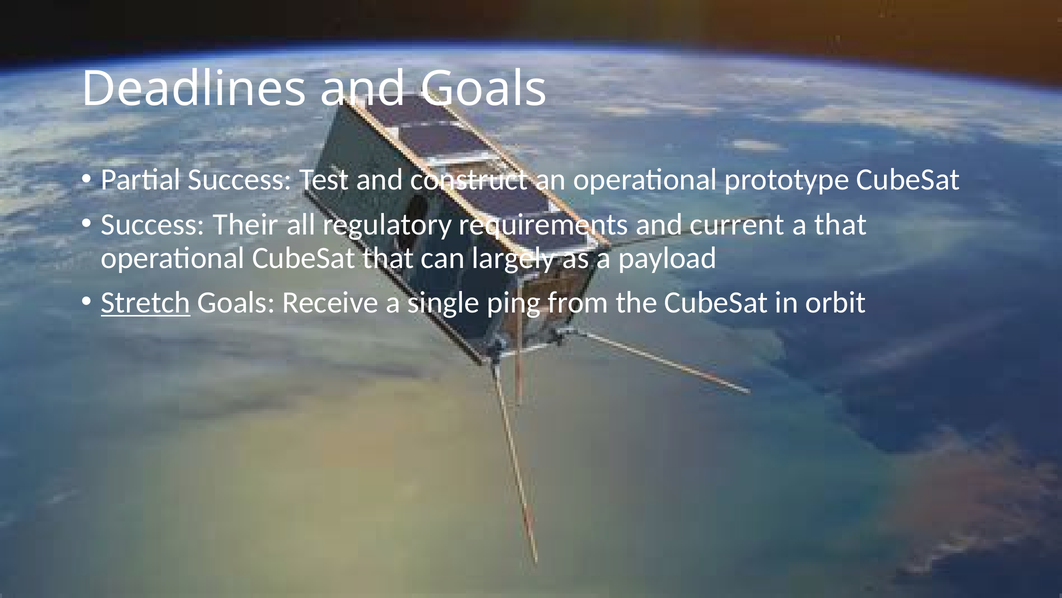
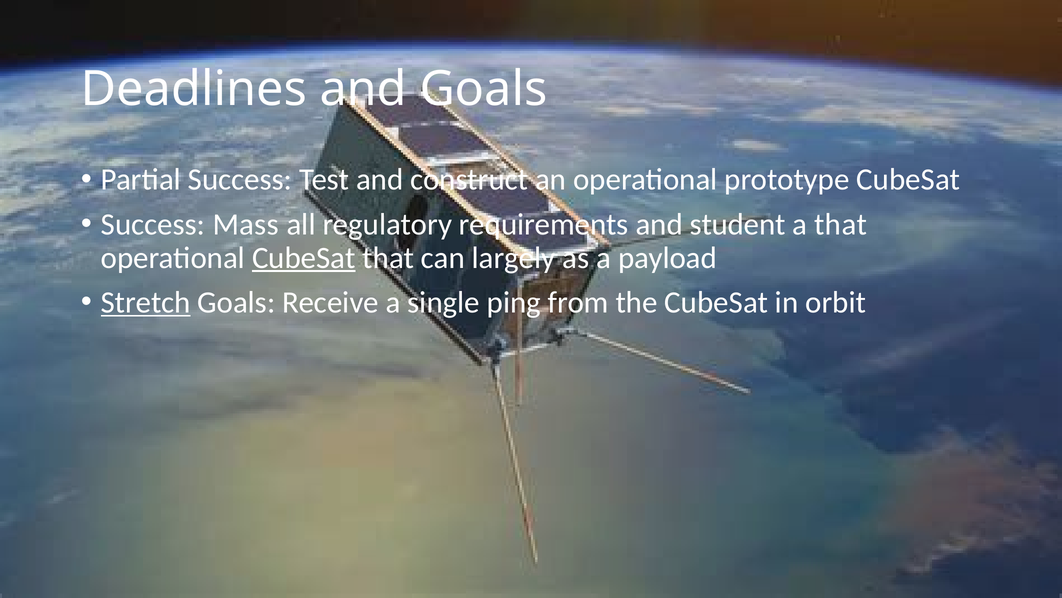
Their: Their -> Mass (246, 224)
current: current -> student (738, 224)
CubeSat underline: none -> present (304, 258)
